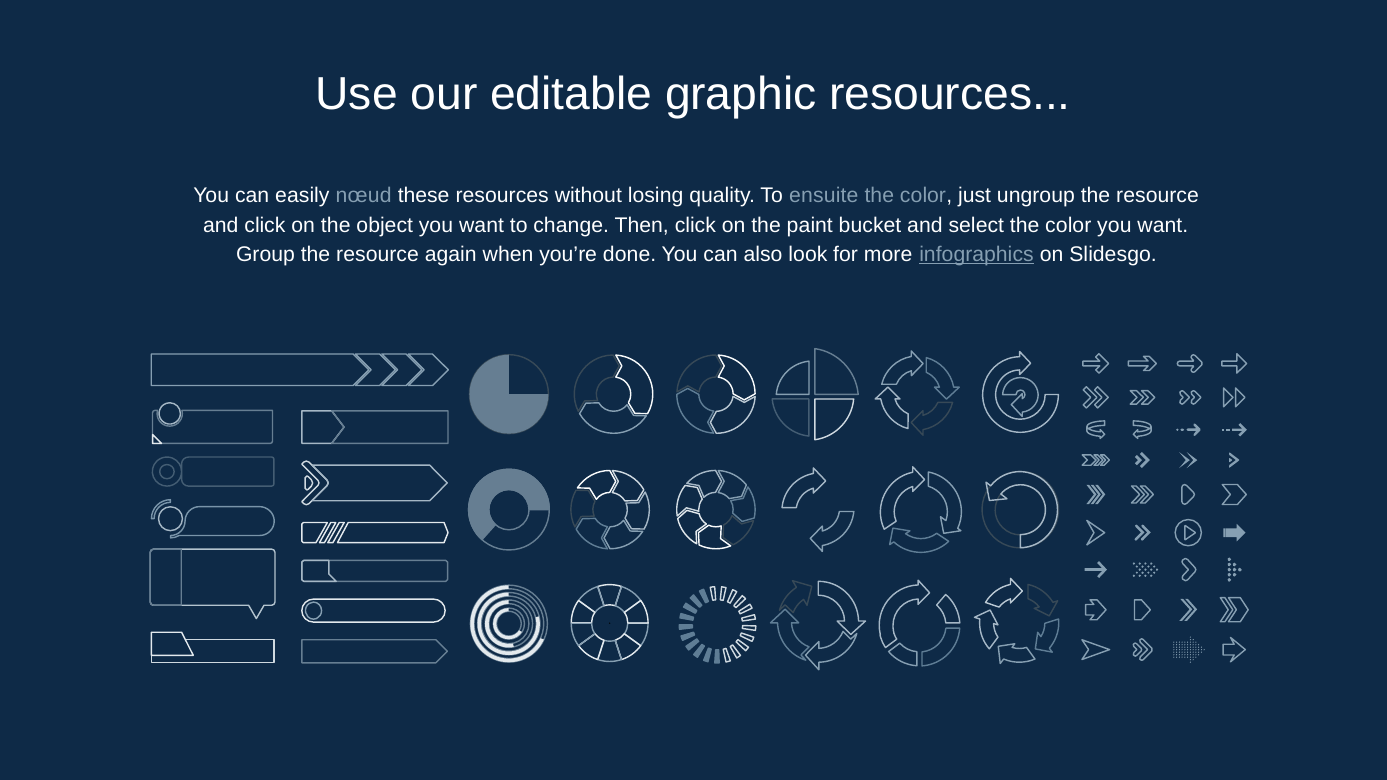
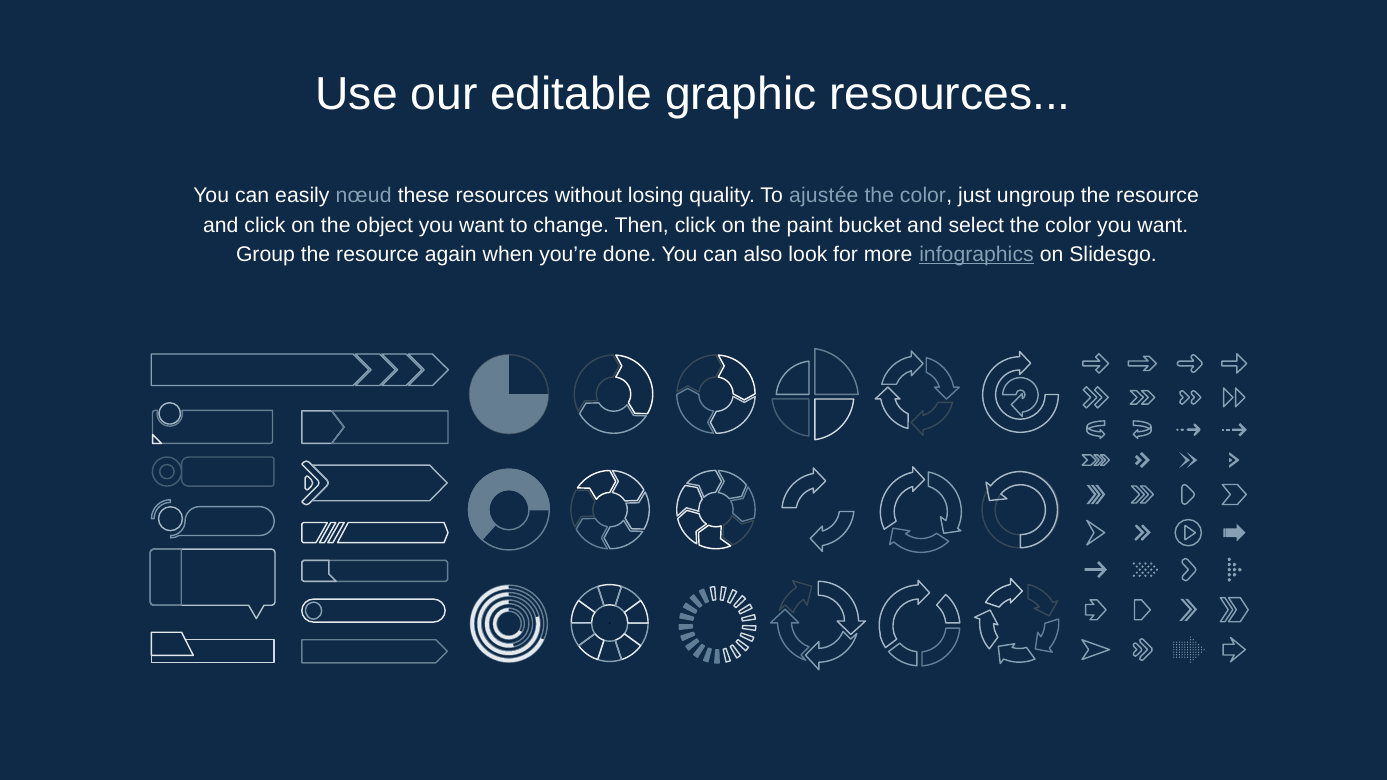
ensuite: ensuite -> ajustée (824, 196)
